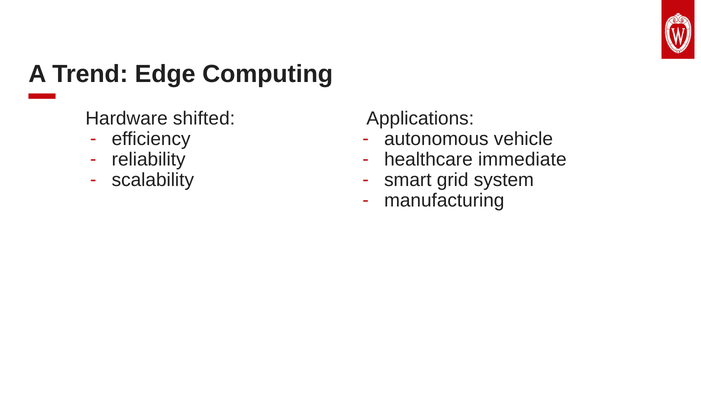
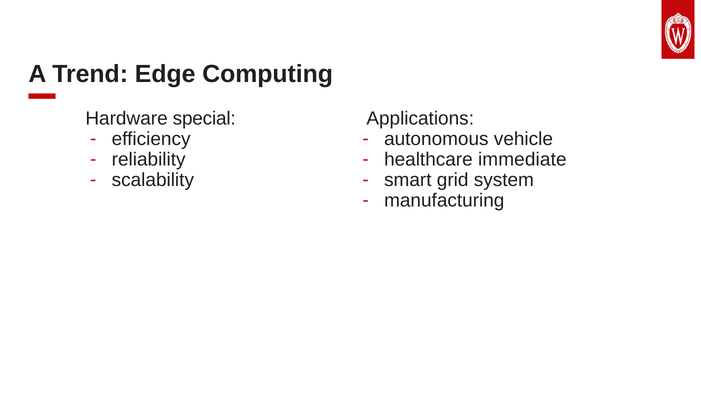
shifted: shifted -> special (204, 119)
